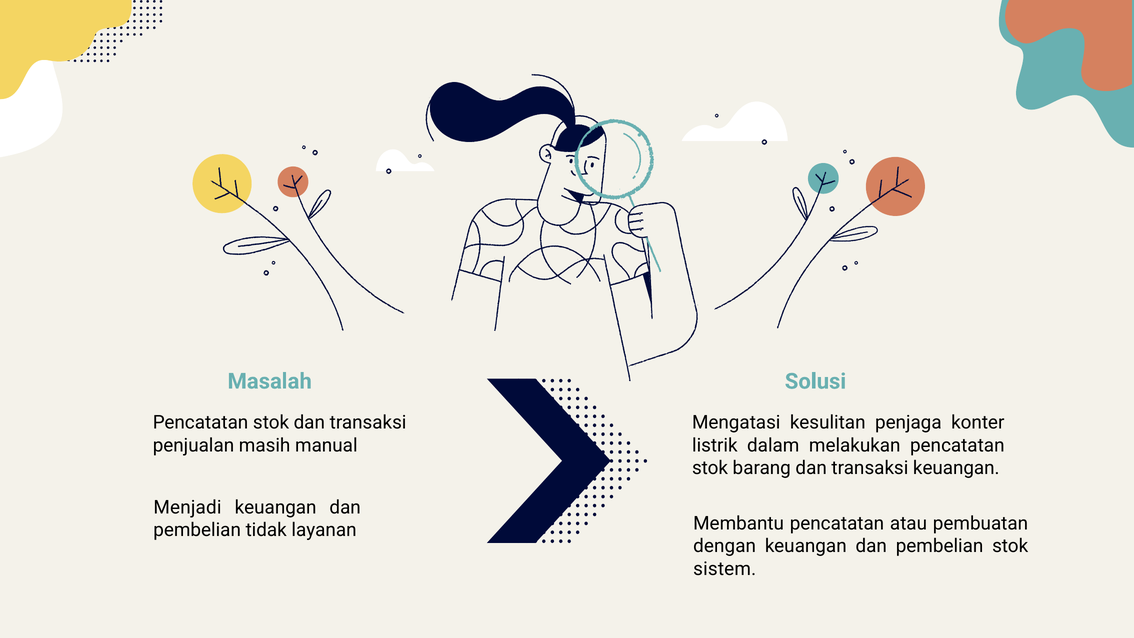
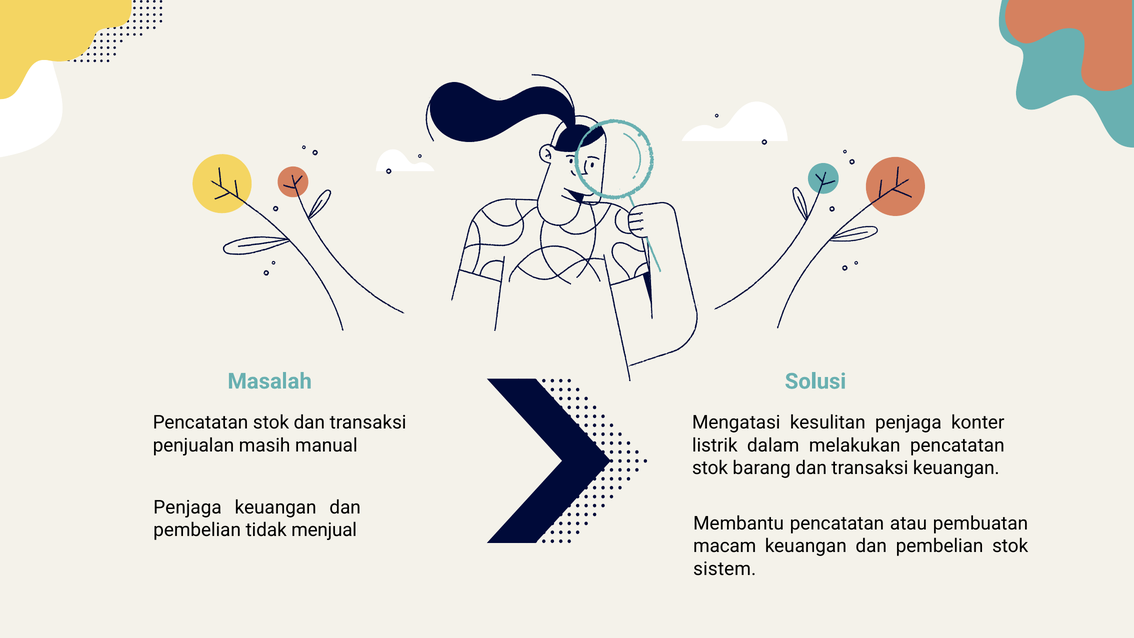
Menjadi: Menjadi -> Penjaga (188, 507)
layanan: layanan -> menjual (324, 530)
dengan: dengan -> macam (725, 546)
